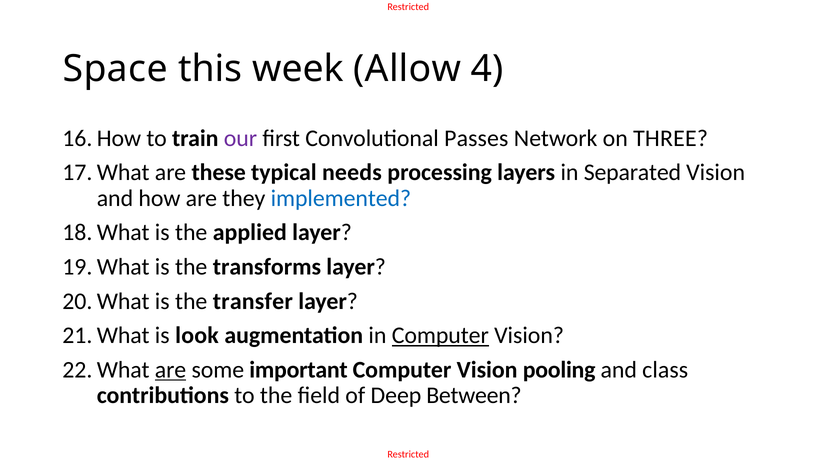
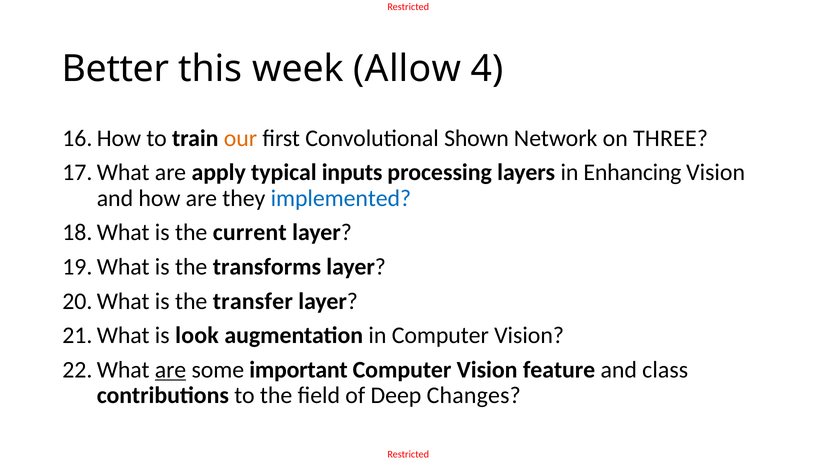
Space: Space -> Better (116, 69)
our colour: purple -> orange (240, 138)
Passes: Passes -> Shown (476, 138)
these: these -> apply (219, 172)
needs: needs -> inputs (352, 172)
Separated: Separated -> Enhancing (632, 172)
applied: applied -> current (250, 232)
Computer underline: present -> none (440, 335)
pooling: pooling -> feature (559, 369)
Between: Between -> Changes (474, 395)
